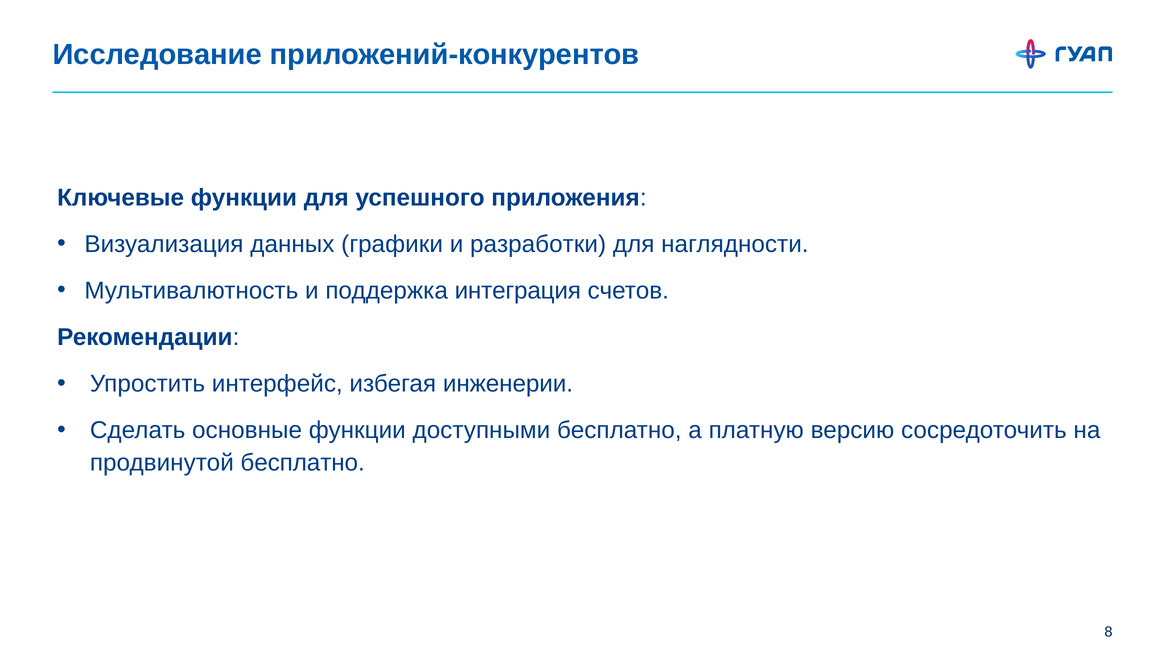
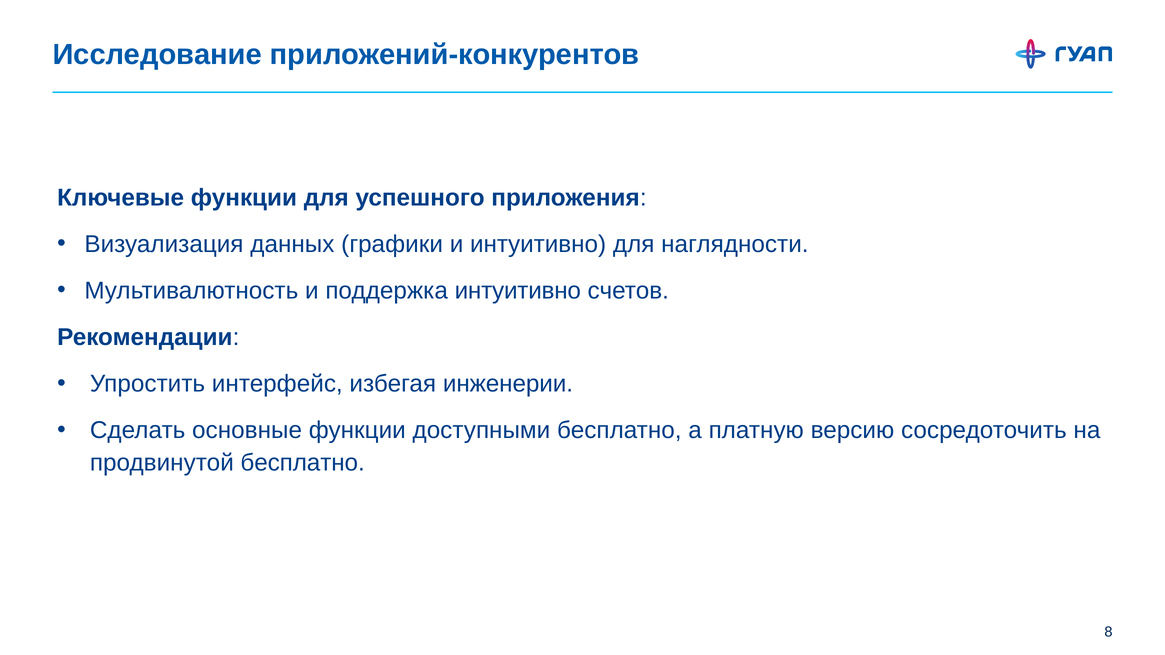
и разработки: разработки -> интуитивно (538, 244)
поддержка интеграция: интеграция -> интуитивно (518, 291)
